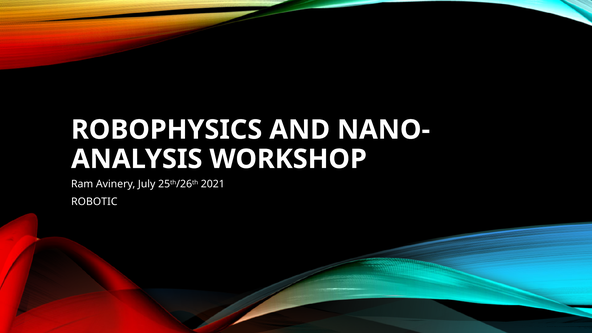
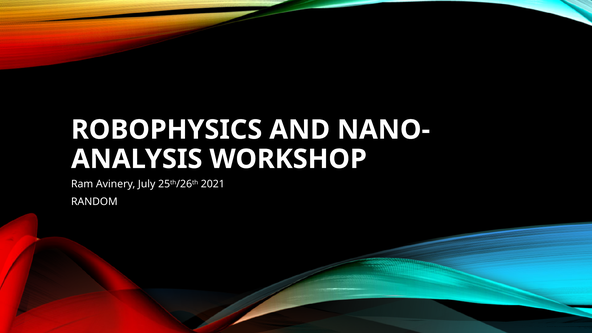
ROBOTIC: ROBOTIC -> RANDOM (94, 202)
